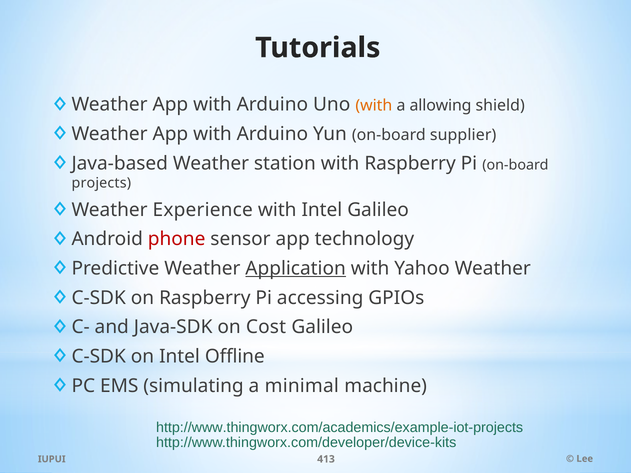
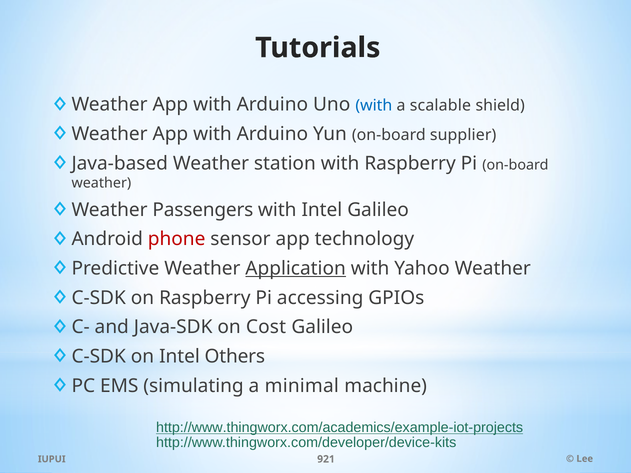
with colour: orange -> blue (374, 106)
allowing: allowing -> scalable (440, 106)
projects: projects -> weather (101, 183)
Experience: Experience -> Passengers (203, 210)
Offline: Offline -> Others (235, 357)
http://www.thingworx.com/academics/example-iot-projects underline: none -> present (340, 428)
413: 413 -> 921 (326, 459)
